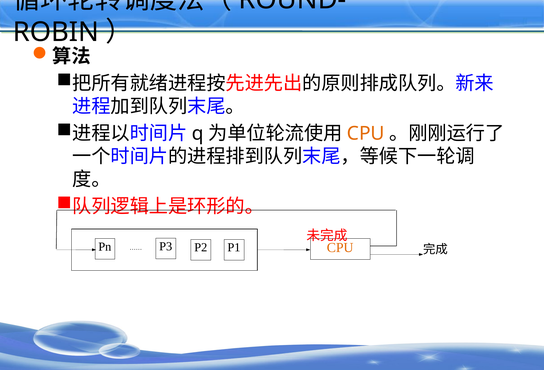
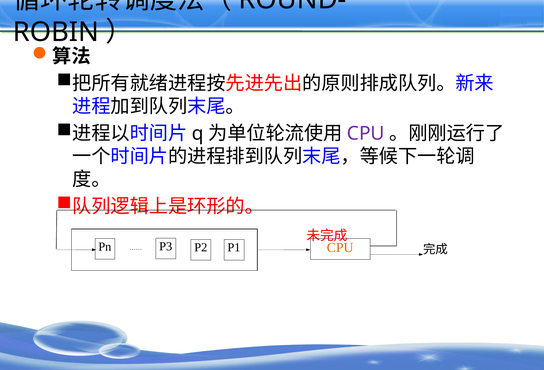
CPU colour: orange -> purple (366, 133)
